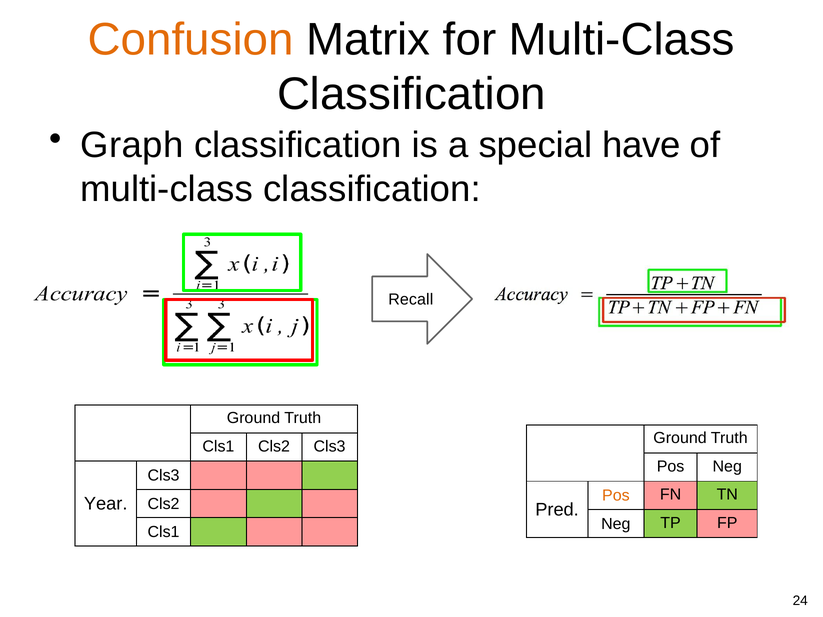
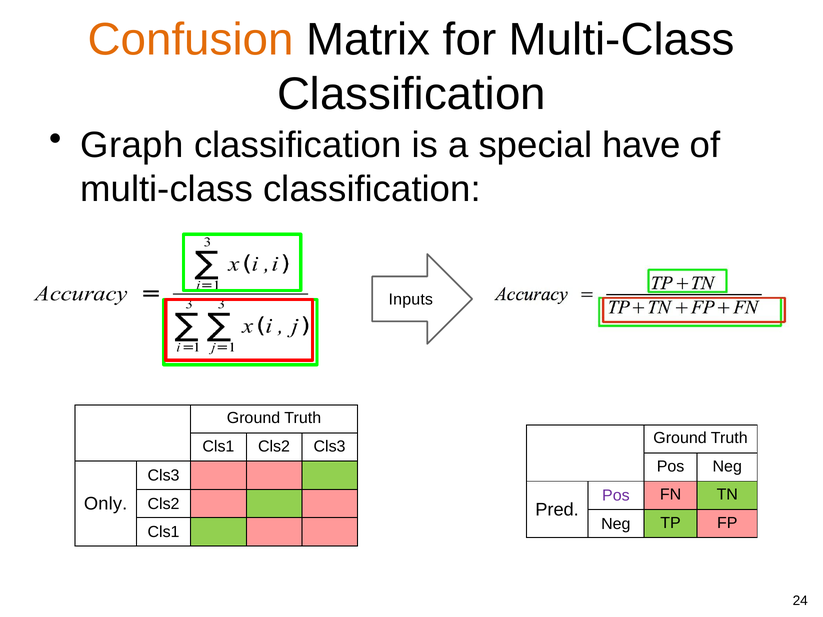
Recall: Recall -> Inputs (411, 300)
Pos colour: orange -> purple (616, 496)
Year: Year -> Only (106, 504)
